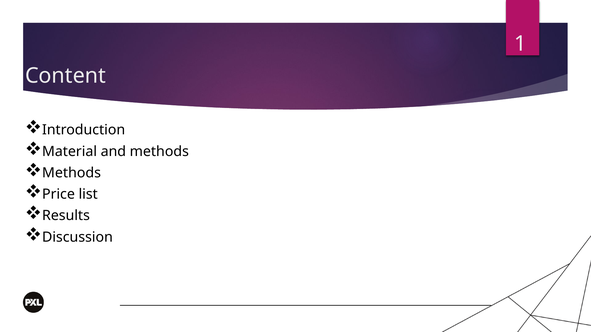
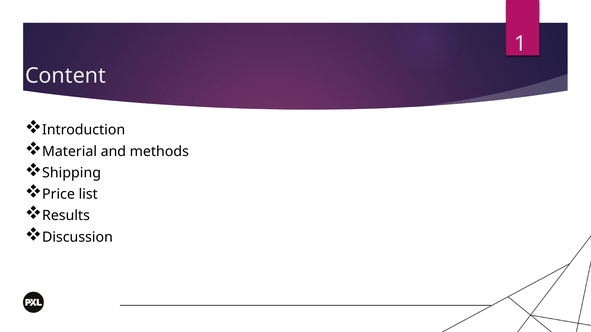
Methods: Methods -> Shipping (72, 173)
